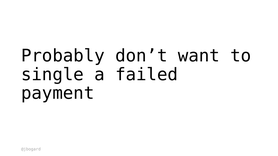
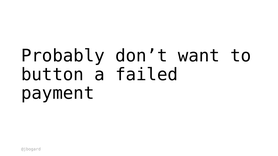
single: single -> button (52, 75)
